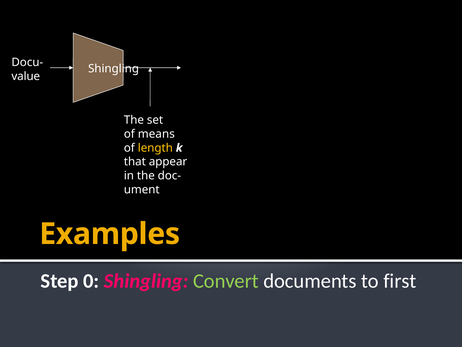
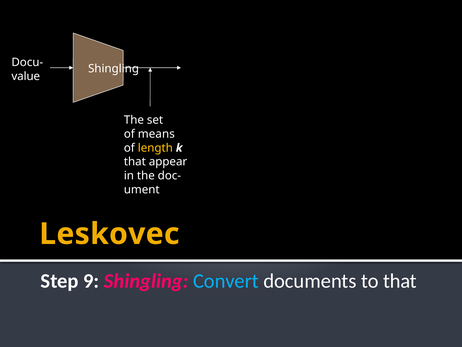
Examples: Examples -> Leskovec (109, 234)
0: 0 -> 9 (91, 281)
Convert colour: light green -> light blue (226, 281)
to first: first -> that (400, 281)
